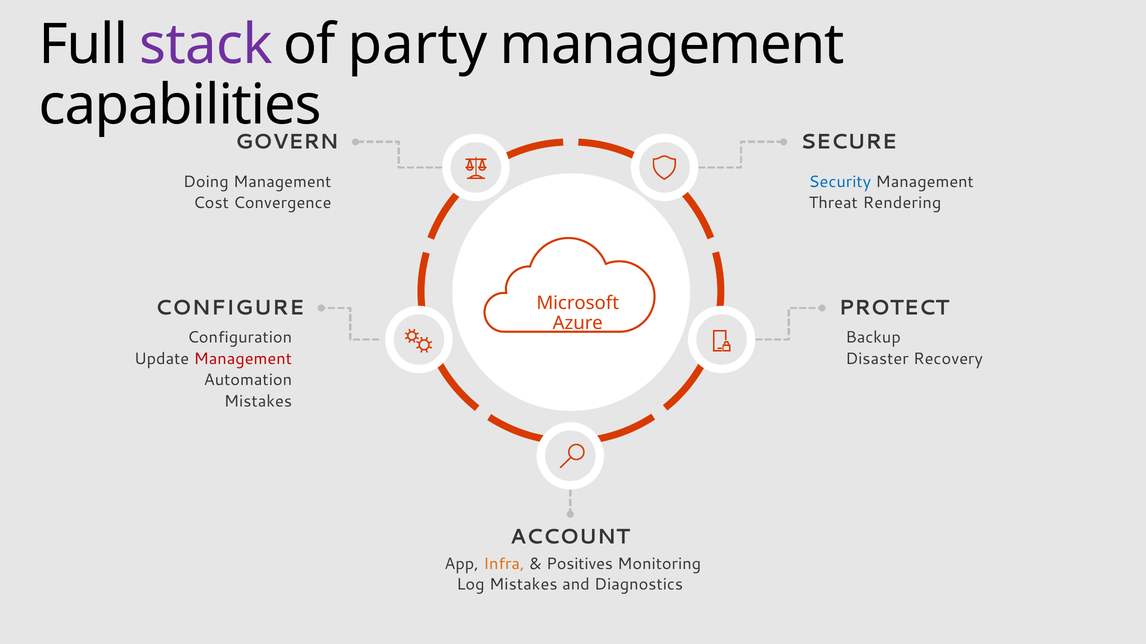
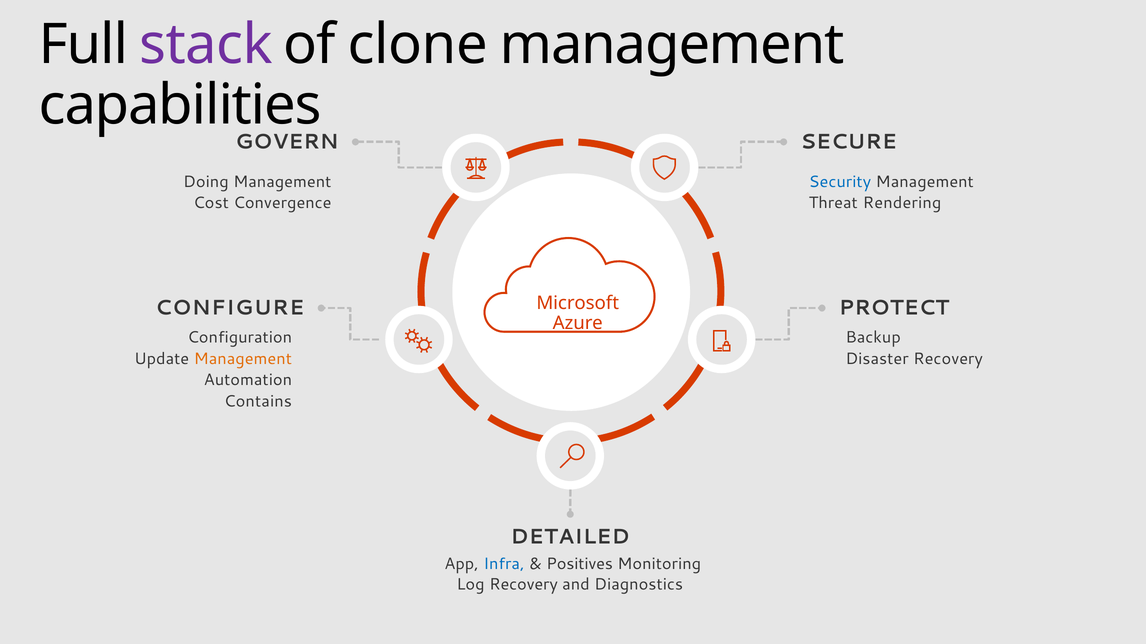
party: party -> clone (418, 45)
Management colour: red -> orange (243, 359)
Mistakes: Mistakes -> Contains (258, 401)
ACCOUNT: ACCOUNT -> DETAILED (570, 537)
Infra colour: orange -> blue (504, 564)
Log Mistakes: Mistakes -> Recovery (524, 585)
